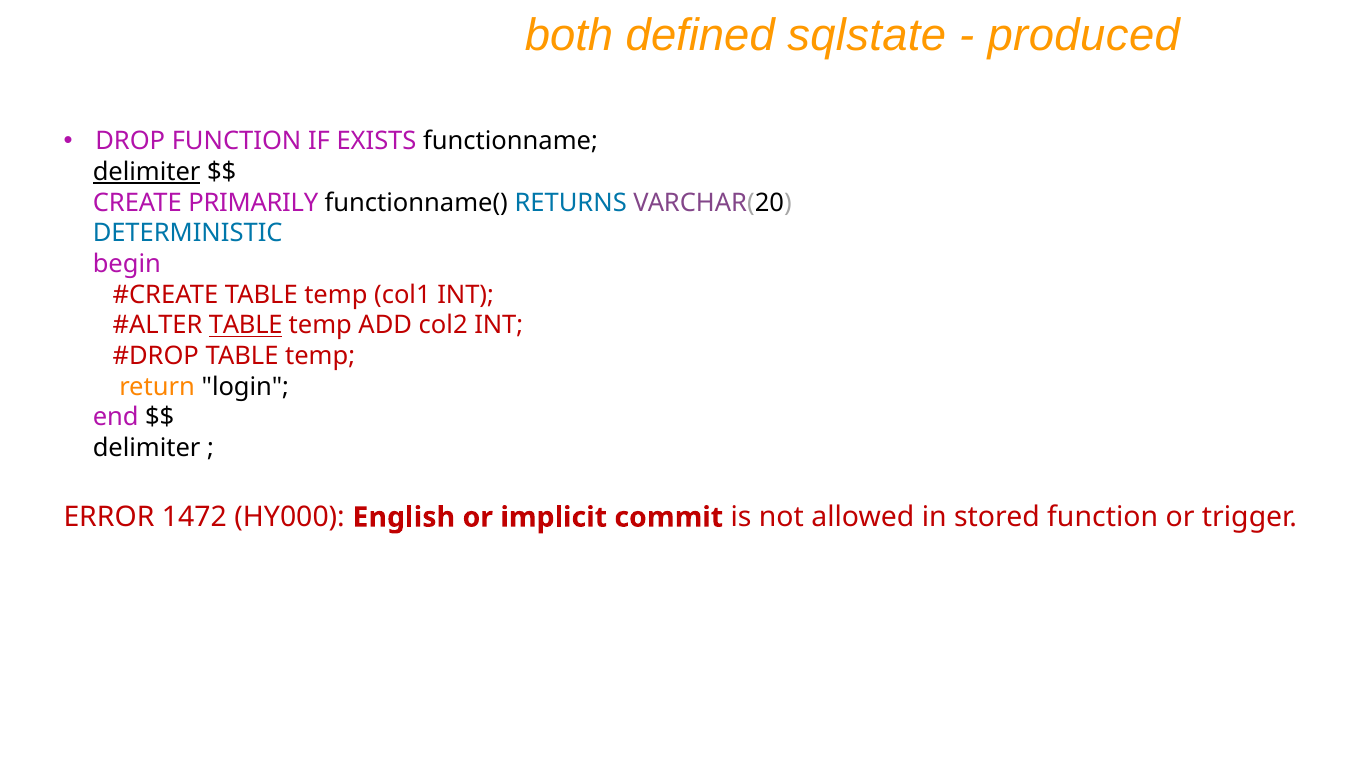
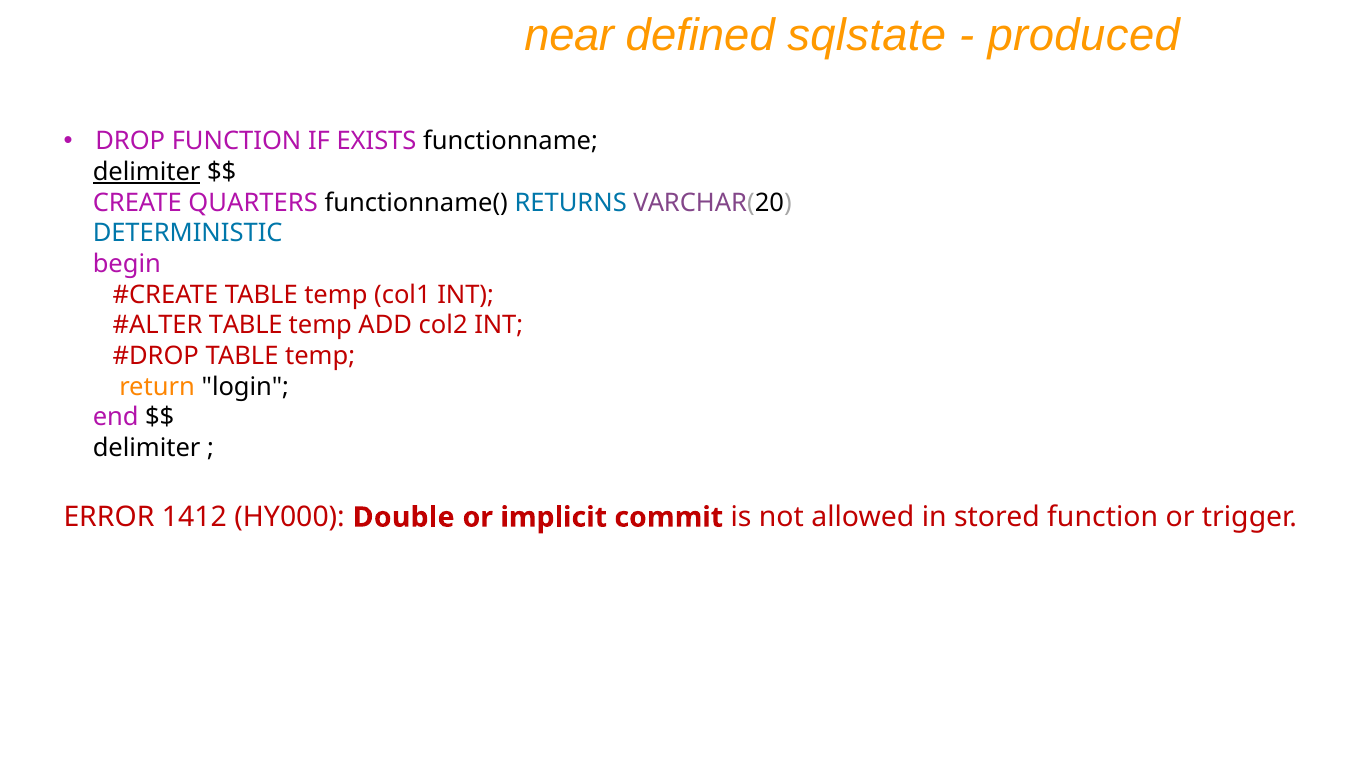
both: both -> near (569, 35)
PRIMARILY: PRIMARILY -> QUARTERS (253, 203)
TABLE underline: present -> none (246, 325)
1472: 1472 -> 1412 (194, 517)
English: English -> Double (404, 517)
